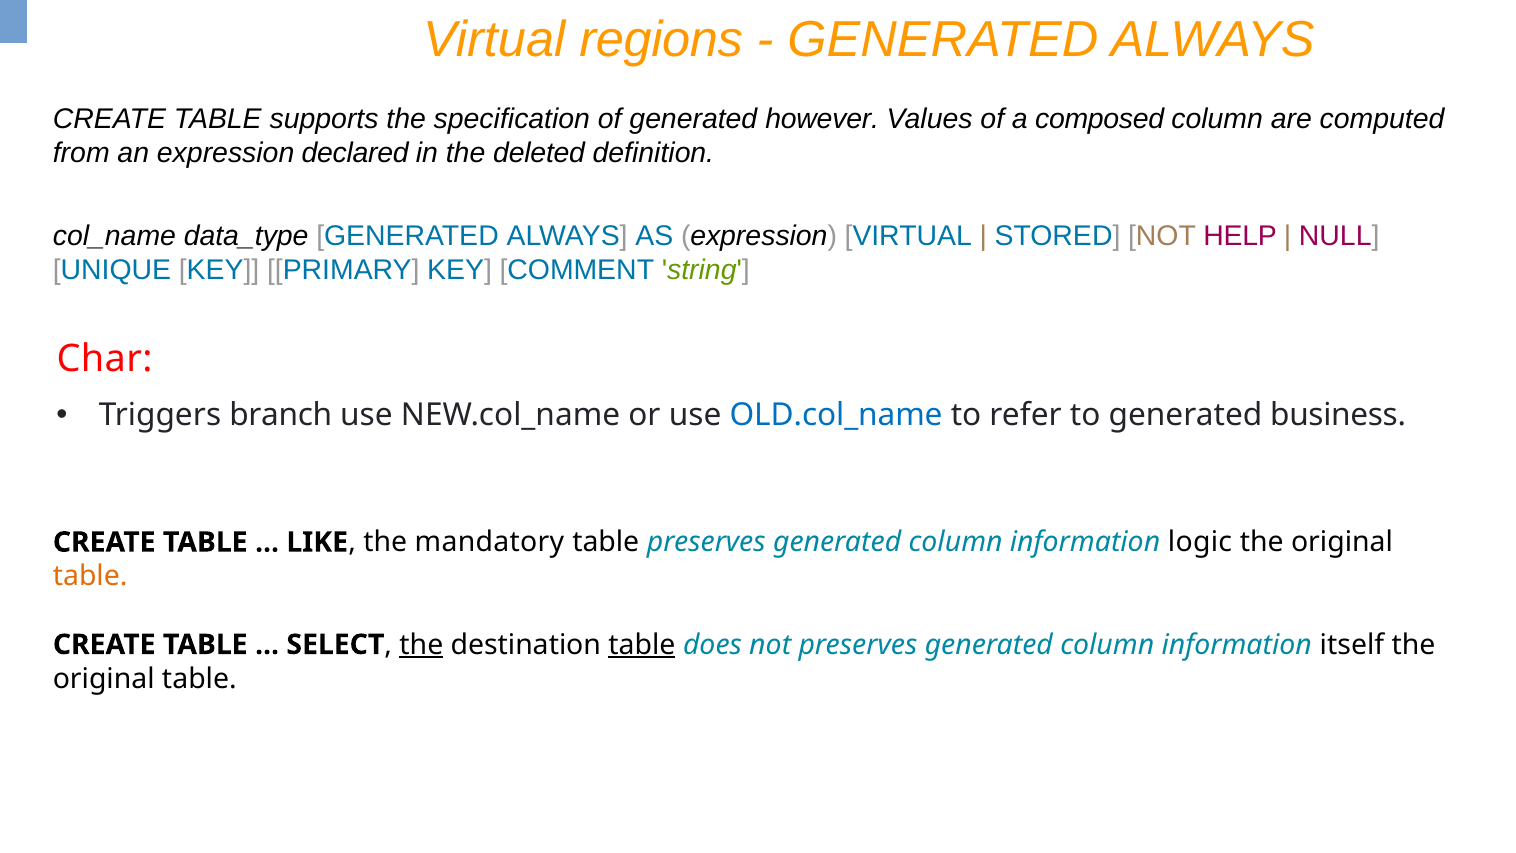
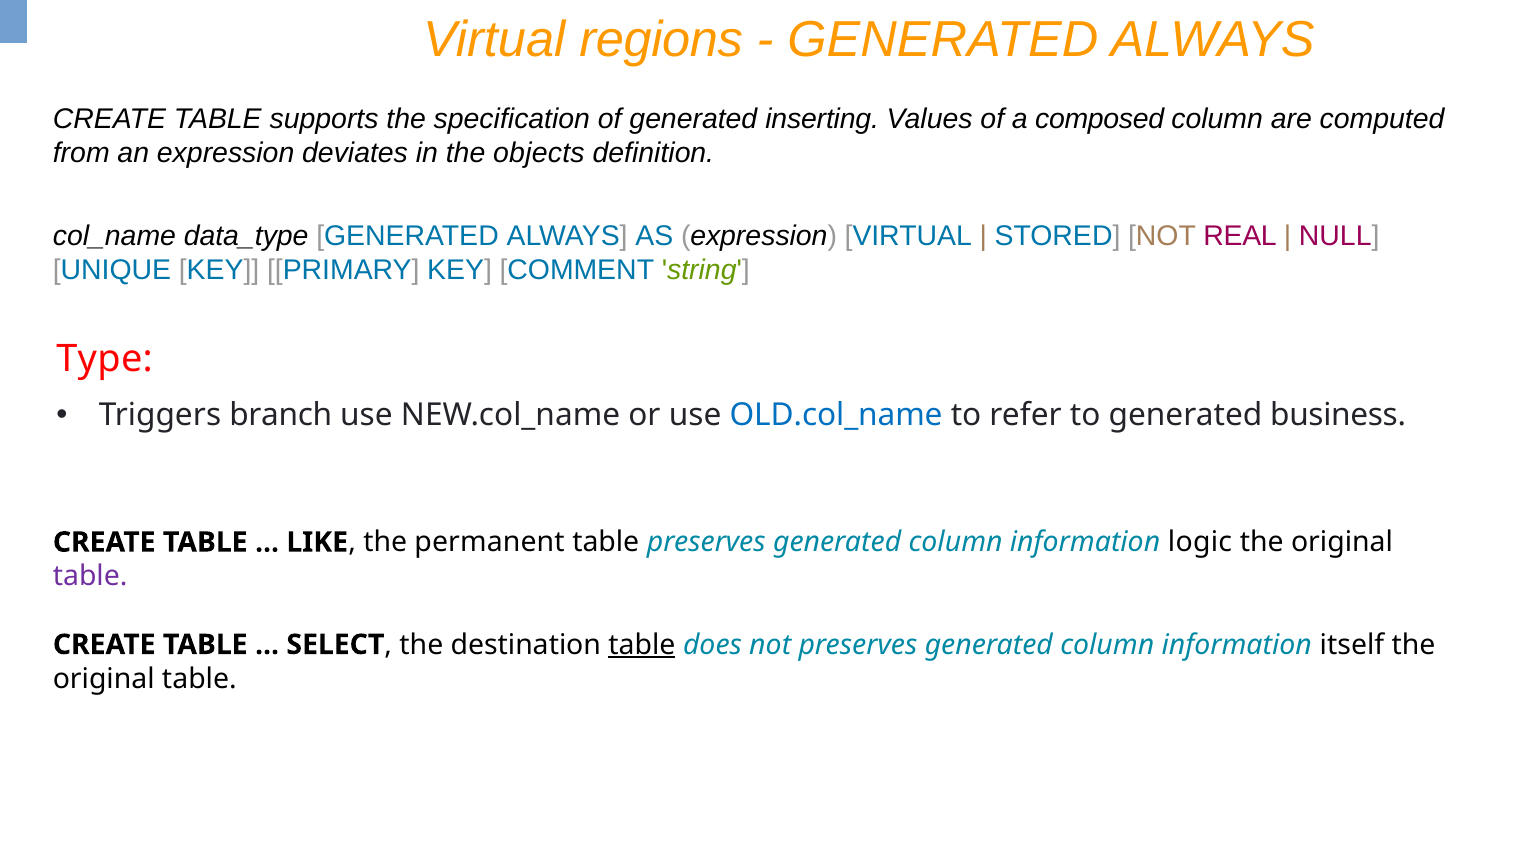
however: however -> inserting (822, 119)
declared: declared -> deviates (355, 153)
deleted: deleted -> objects (539, 153)
HELP: HELP -> REAL (1240, 236)
Char: Char -> Type (105, 359)
mandatory: mandatory -> permanent (490, 542)
table colour: orange -> purple (90, 576)
the underline: present -> none (421, 644)
